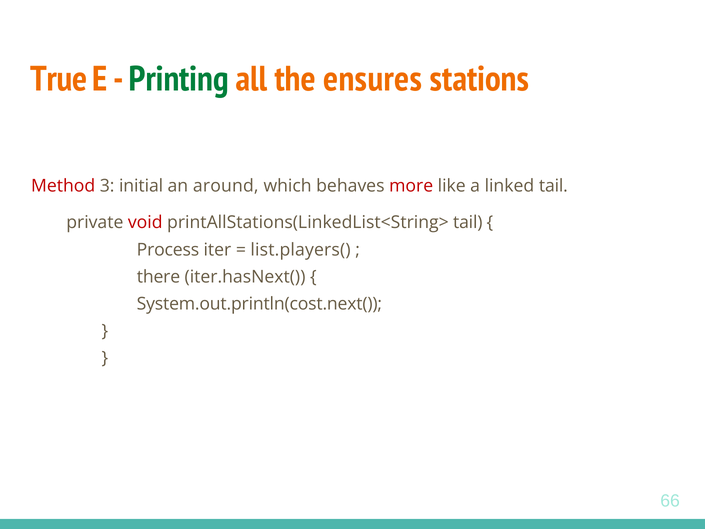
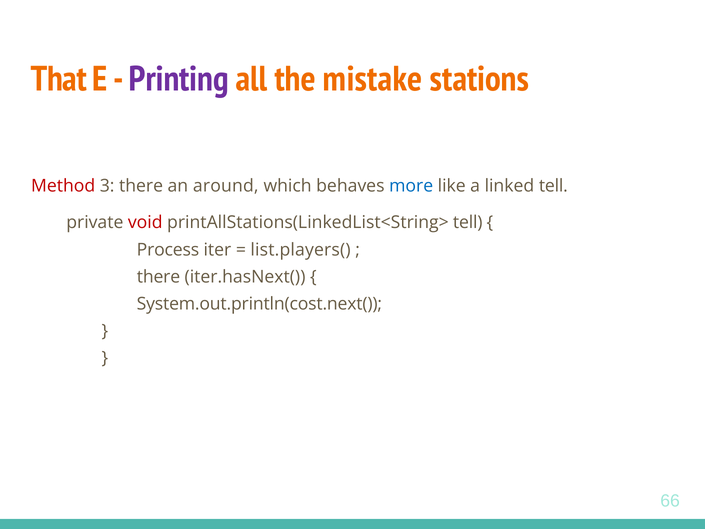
True: True -> That (59, 79)
Printing colour: green -> purple (179, 79)
ensures: ensures -> mistake (373, 79)
3 initial: initial -> there (141, 186)
more colour: red -> blue (411, 186)
linked tail: tail -> tell (553, 186)
printAllStations(LinkedList<String> tail: tail -> tell (468, 223)
